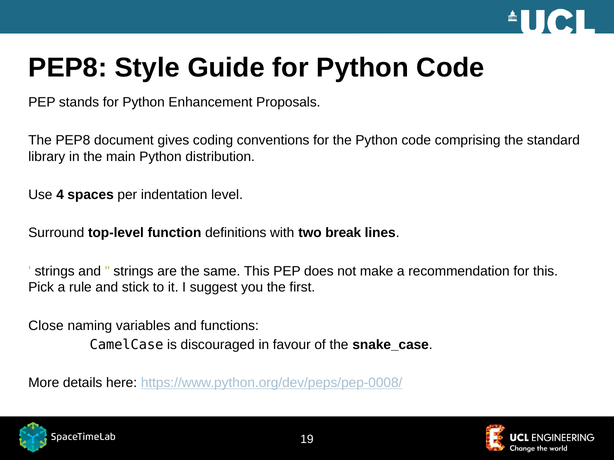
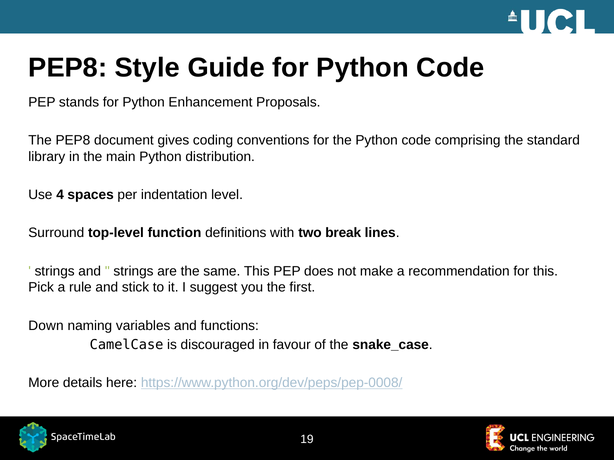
Close: Close -> Down (46, 326)
